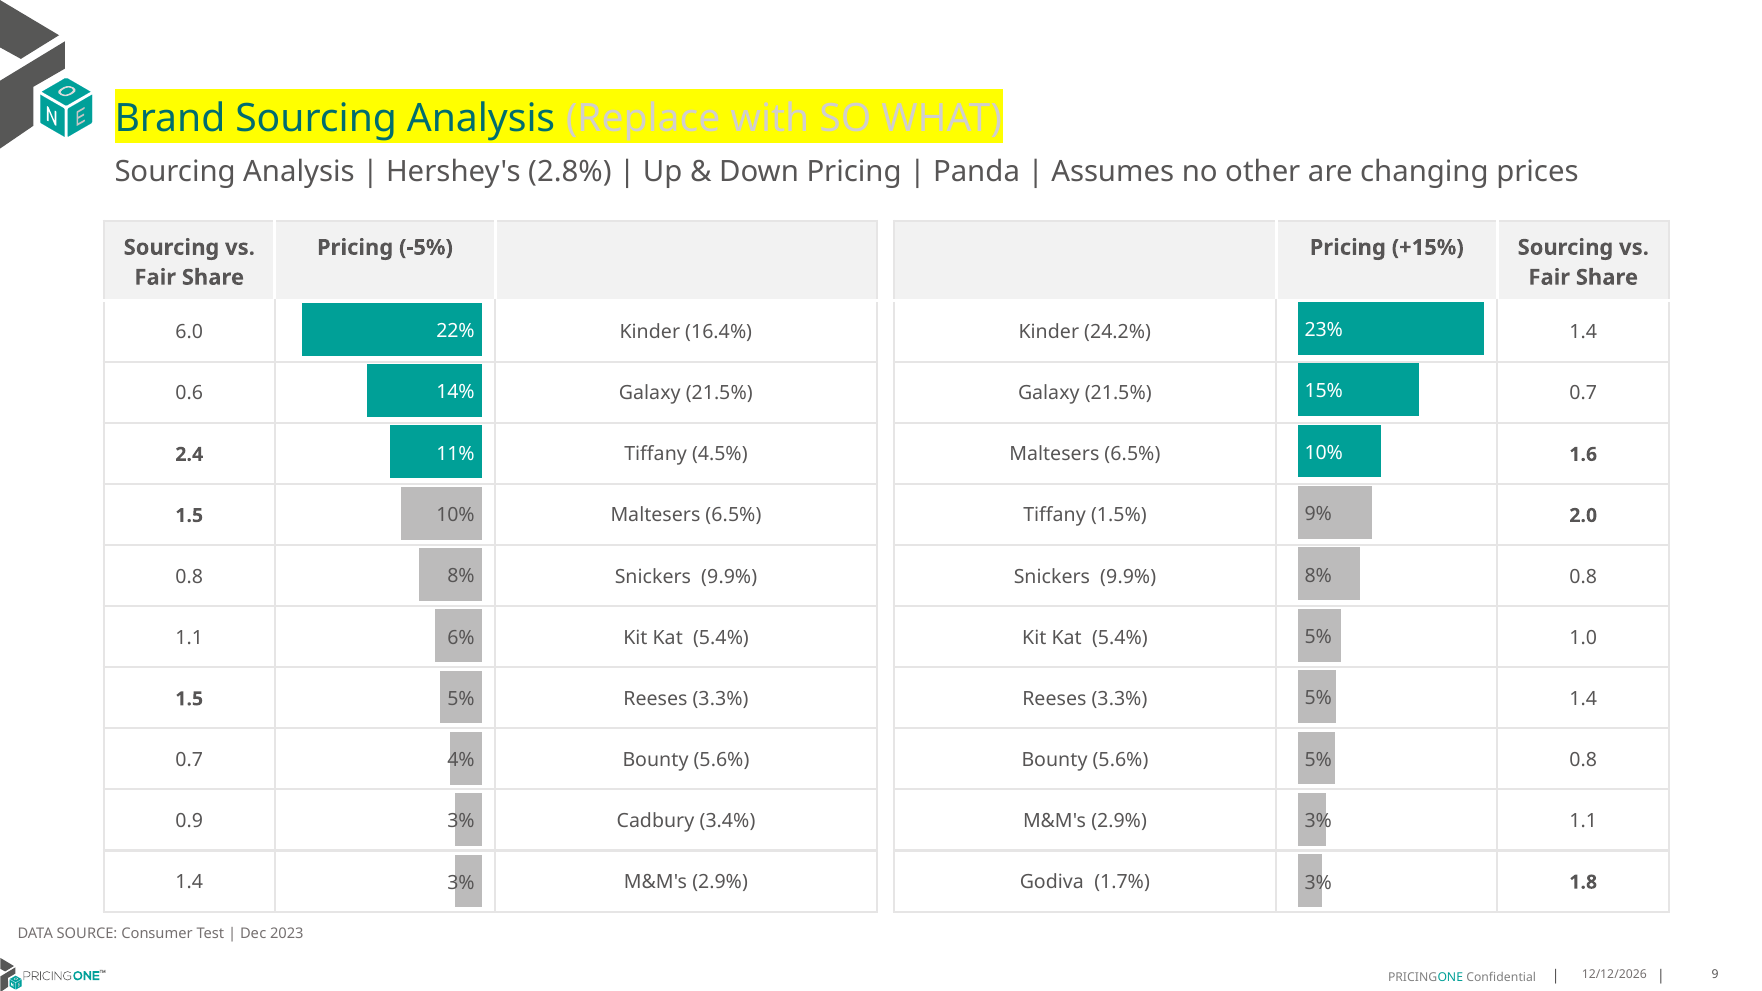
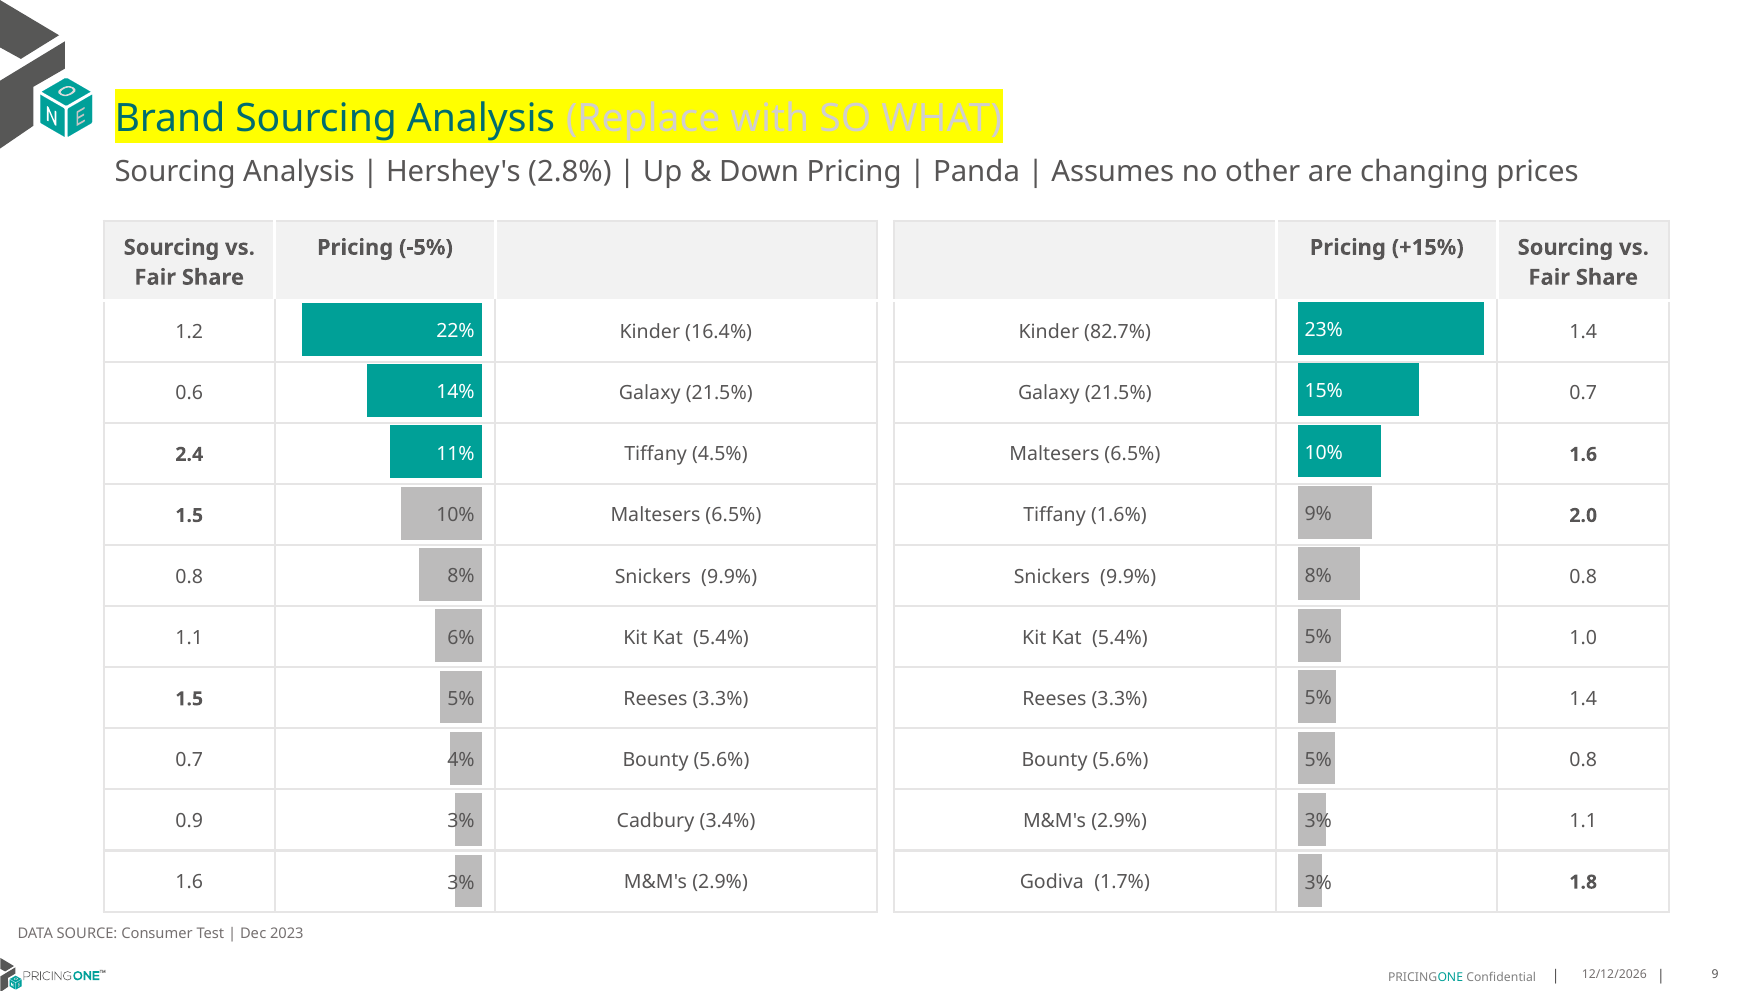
6.0: 6.0 -> 1.2 (189, 332)
24.2%: 24.2% -> 82.7% (1118, 332)
1.5%: 1.5% -> 1.6% (1119, 516)
1.4: 1.4 -> 1.6 (189, 882)
